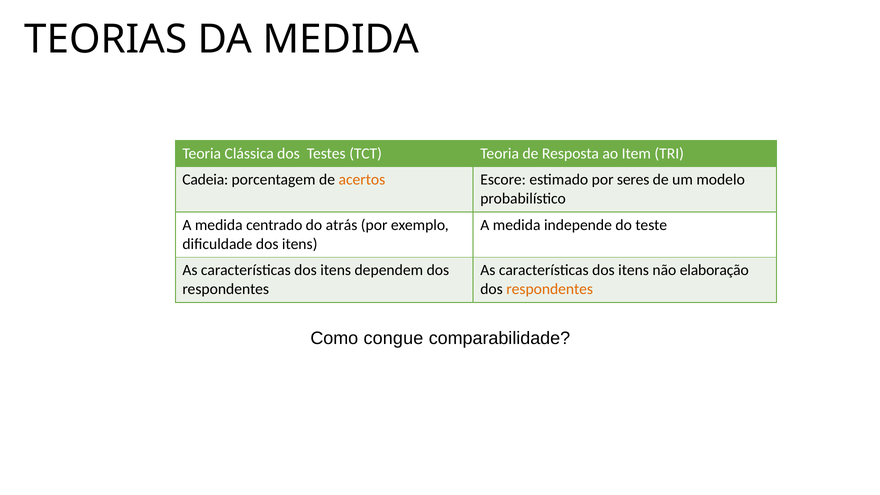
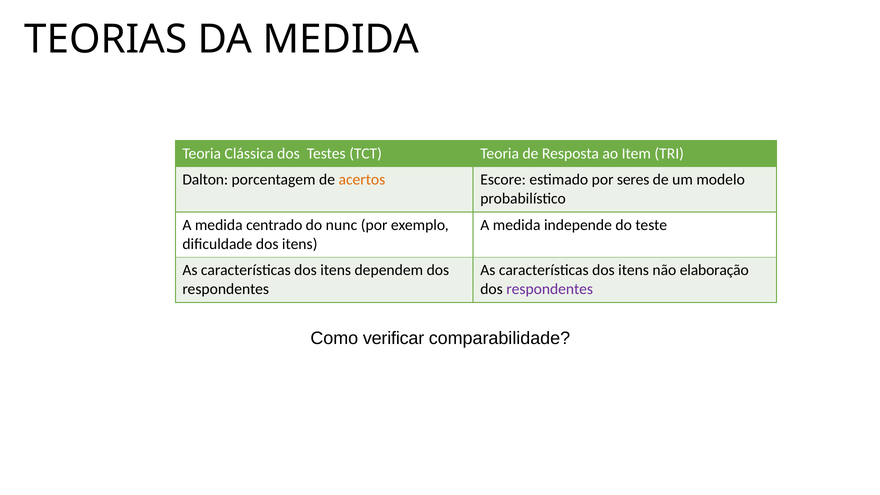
Cadeia: Cadeia -> Dalton (205, 180)
atrás: atrás -> nunc (341, 225)
respondentes colour: orange -> purple (550, 289)
congue: congue -> verificar (394, 338)
